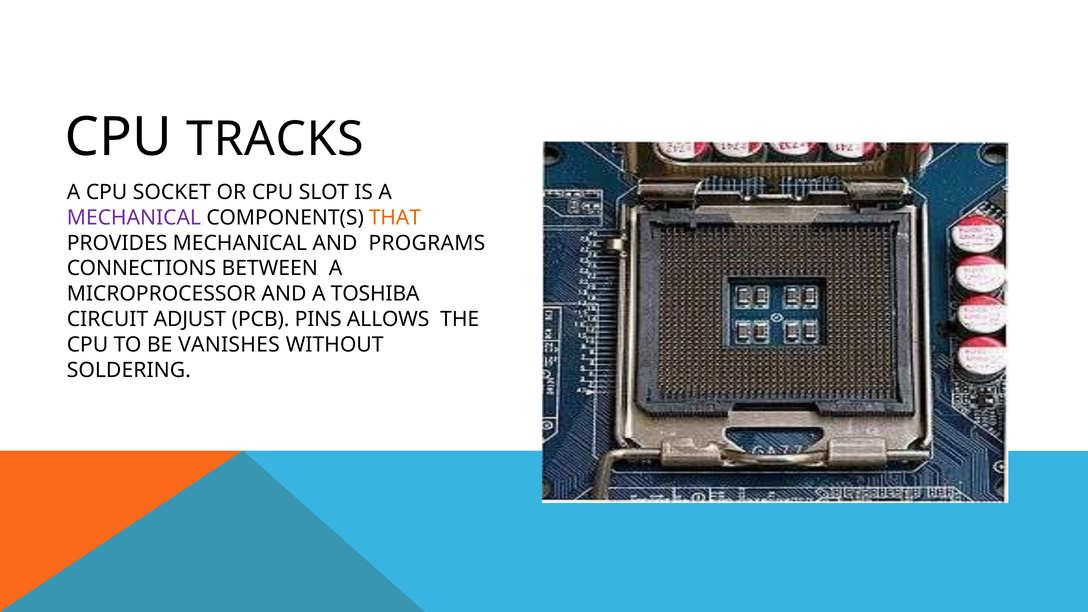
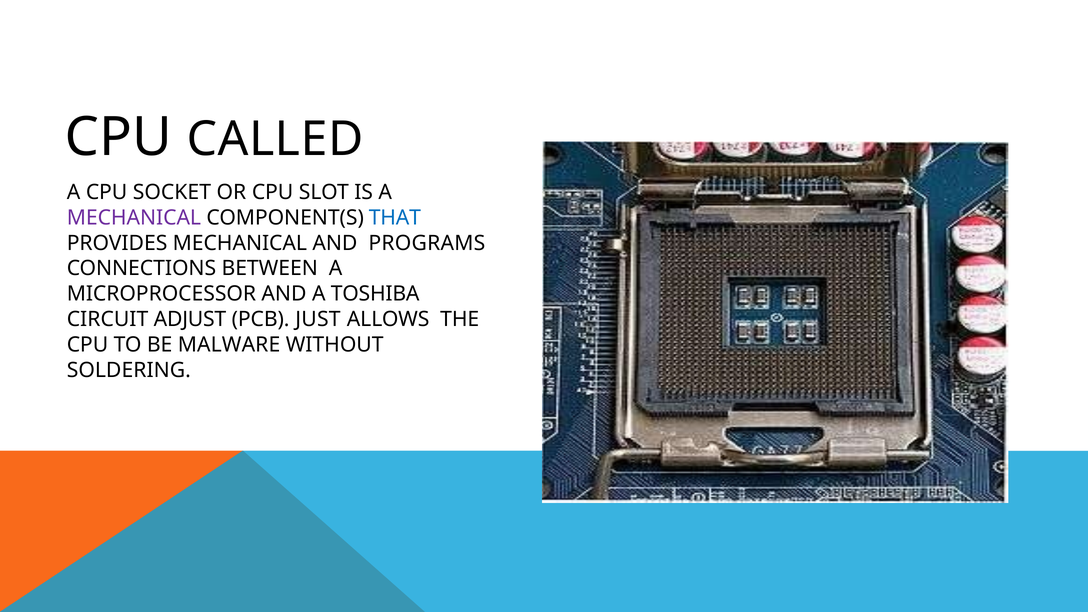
TRACKS: TRACKS -> CALLED (275, 139)
THAT colour: orange -> blue (395, 218)
PINS: PINS -> JUST (318, 319)
VANISHES: VANISHES -> MALWARE (229, 345)
